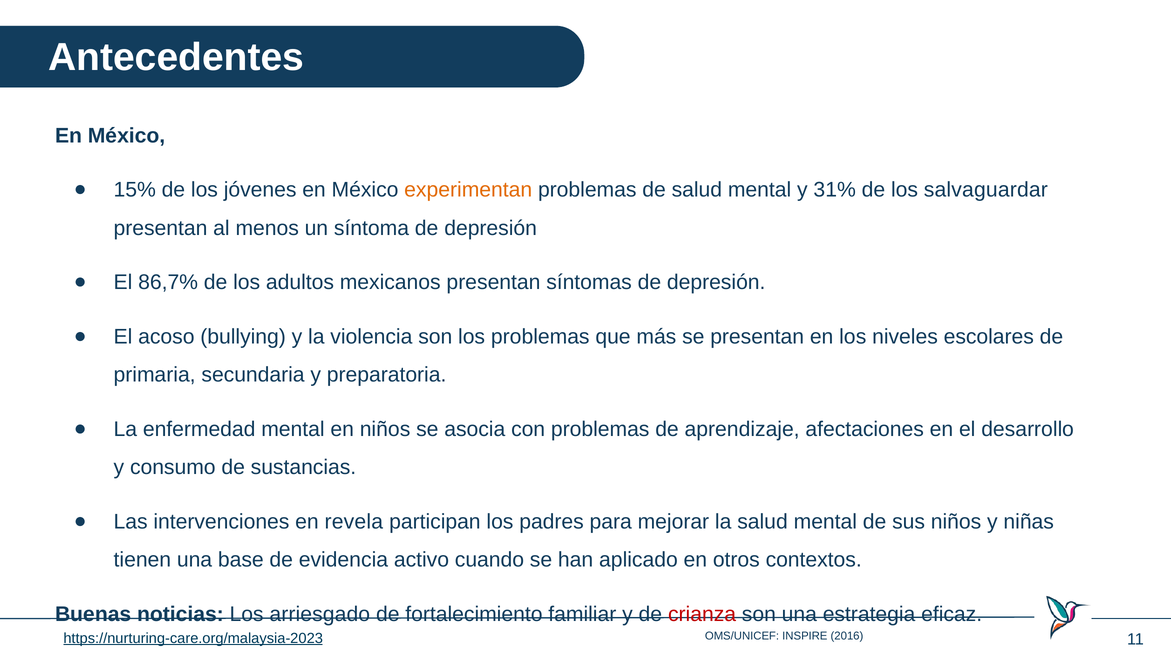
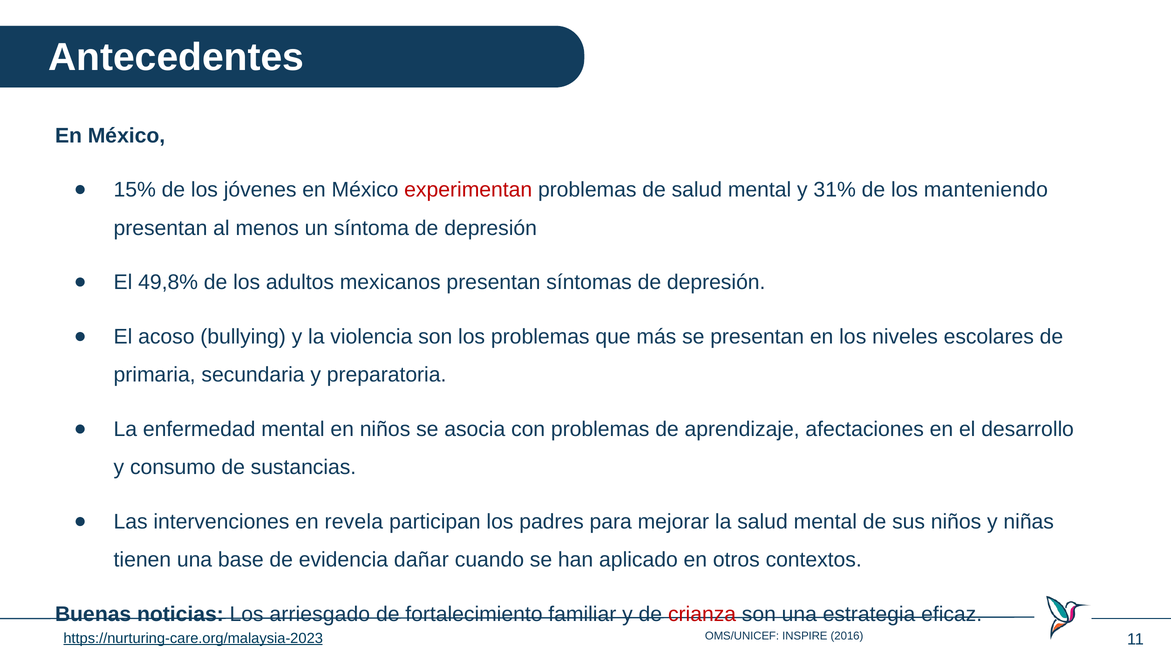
experimentan colour: orange -> red (468, 190)
salvaguardar: salvaguardar -> manteniendo (986, 190)
86,7%: 86,7% -> 49,8% (168, 282)
activo: activo -> dañar (421, 560)
